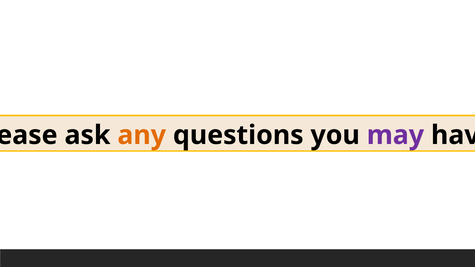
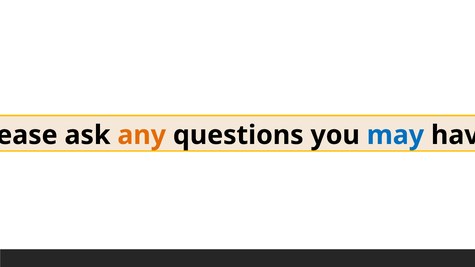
may colour: purple -> blue (395, 135)
